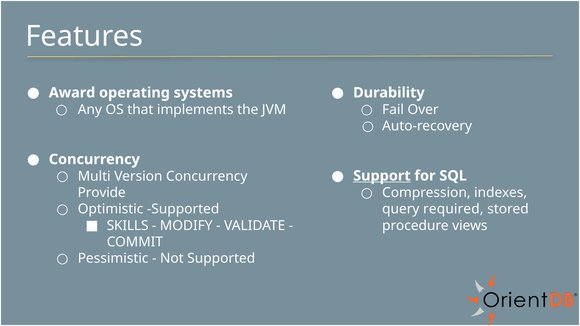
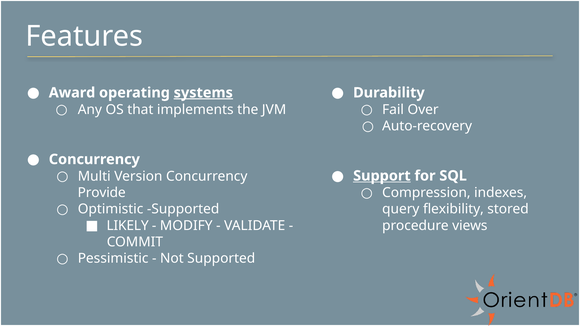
systems underline: none -> present (203, 93)
required: required -> flexibility (453, 209)
SKILLS: SKILLS -> LIKELY (128, 226)
